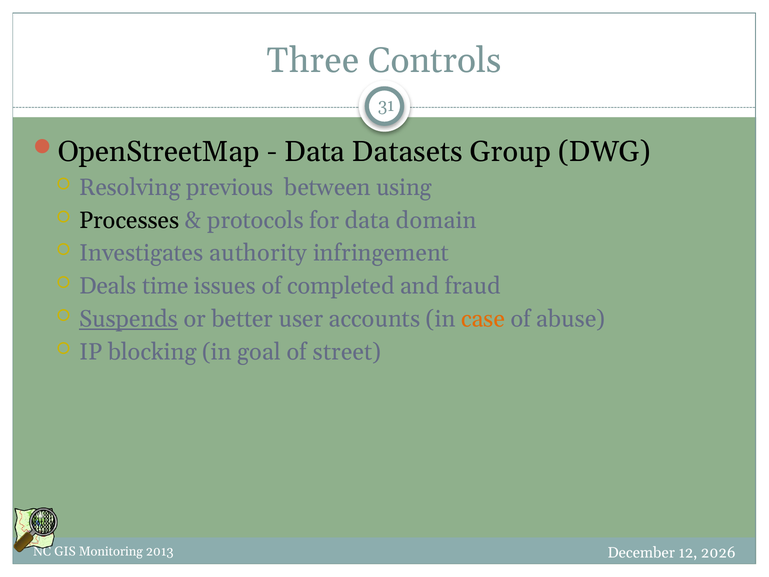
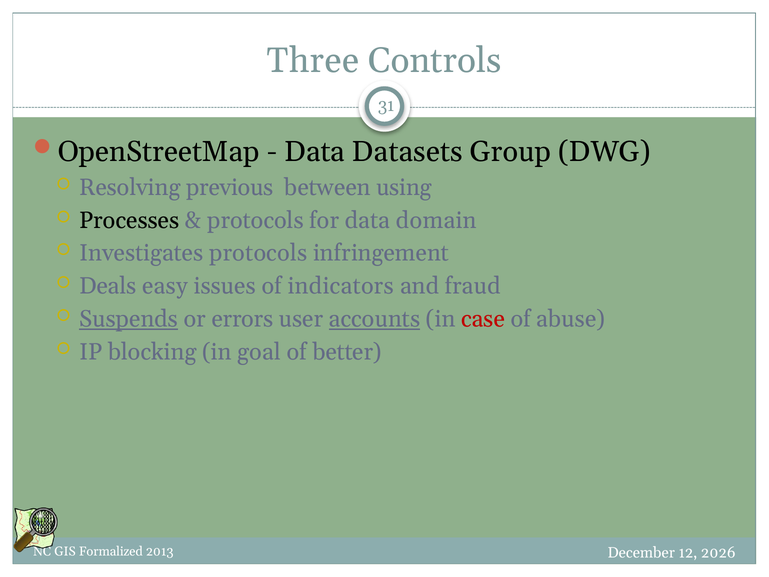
Investigates authority: authority -> protocols (258, 253)
time: time -> easy (165, 286)
completed: completed -> indicators (341, 286)
better: better -> errors (242, 319)
accounts underline: none -> present (375, 319)
case colour: orange -> red (483, 319)
street: street -> better (347, 352)
Monitoring: Monitoring -> Formalized (111, 551)
